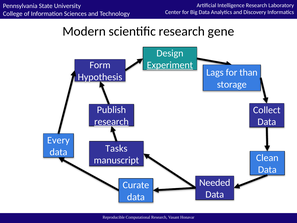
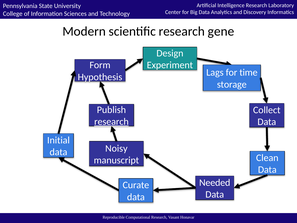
Experiment underline: present -> none (170, 65)
than: than -> time (248, 72)
Every: Every -> Initial (58, 140)
Tasks: Tasks -> Noisy (116, 148)
